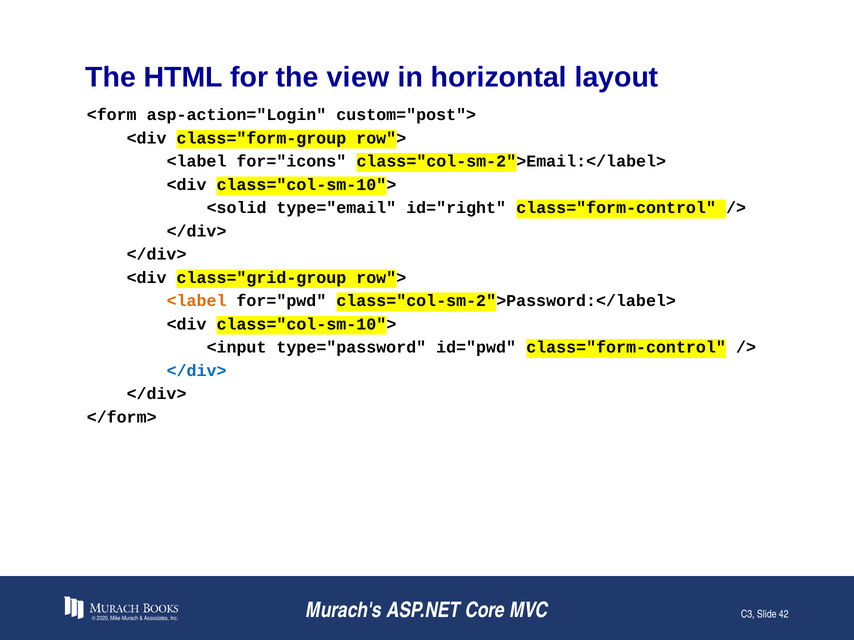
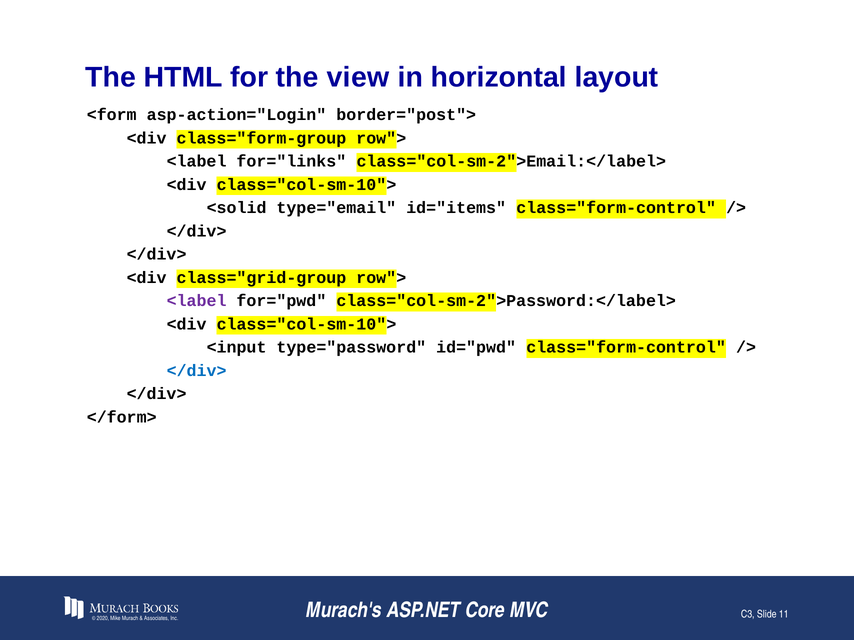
custom="post">: custom="post"> -> border="post"> (406, 115)
for="icons: for="icons -> for="links (291, 162)
id="right: id="right -> id="items (456, 208)
<label colour: orange -> purple (197, 301)
42: 42 -> 11 (784, 614)
